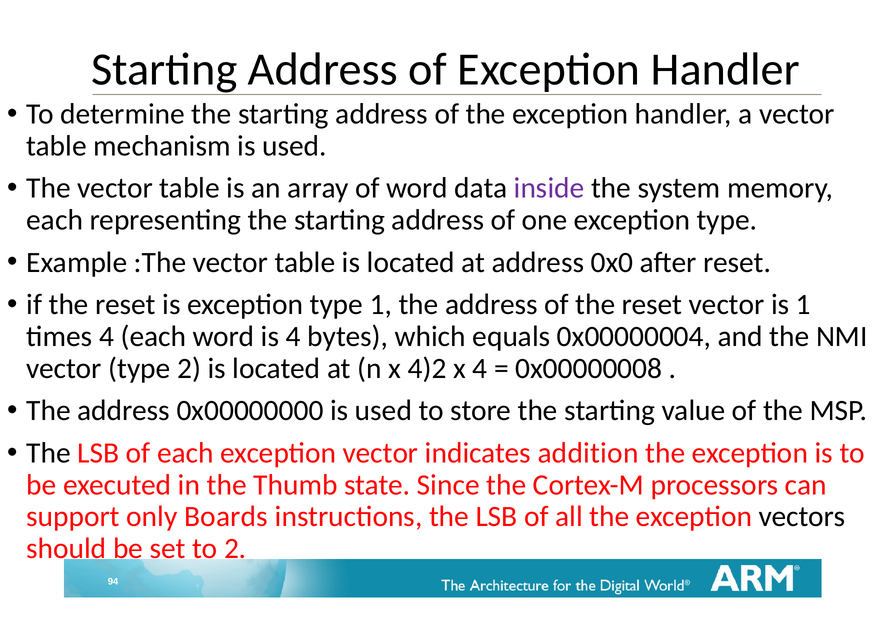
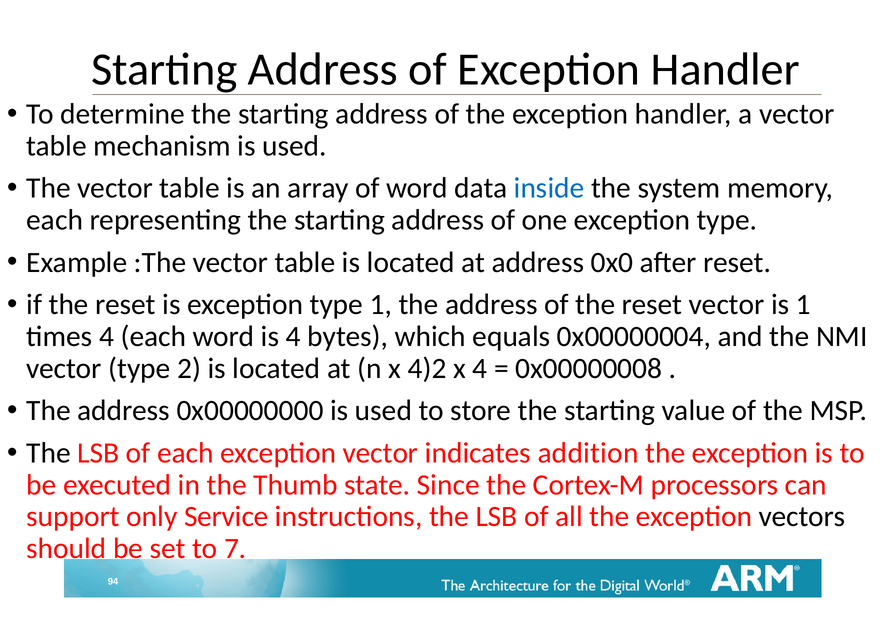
inside colour: purple -> blue (549, 188)
Boards: Boards -> Service (226, 517)
to 2: 2 -> 7 (235, 549)
